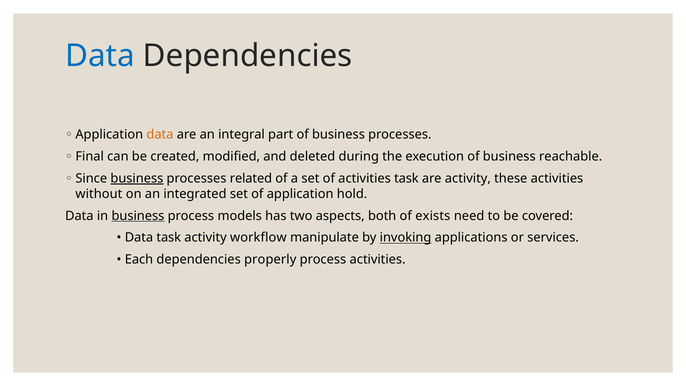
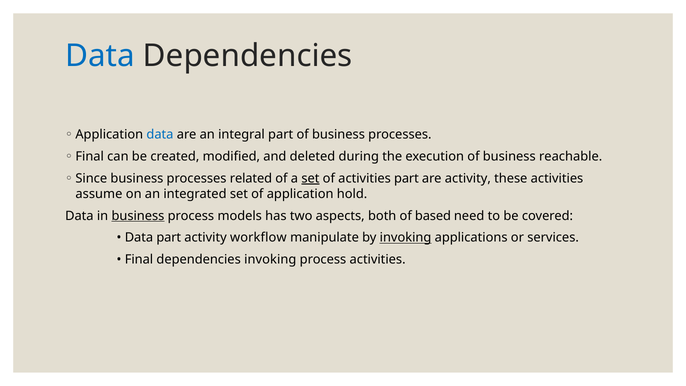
data colour: orange -> blue (160, 135)
business underline: present -> none (137, 178)
set underline: none -> present (310, 178)
activities task: task -> part (406, 178)
without: without -> assume (99, 194)
exists: exists -> based (433, 216)
Data task: task -> part (169, 238)
Each: Each -> Final (139, 259)
dependencies properly: properly -> invoking (270, 259)
